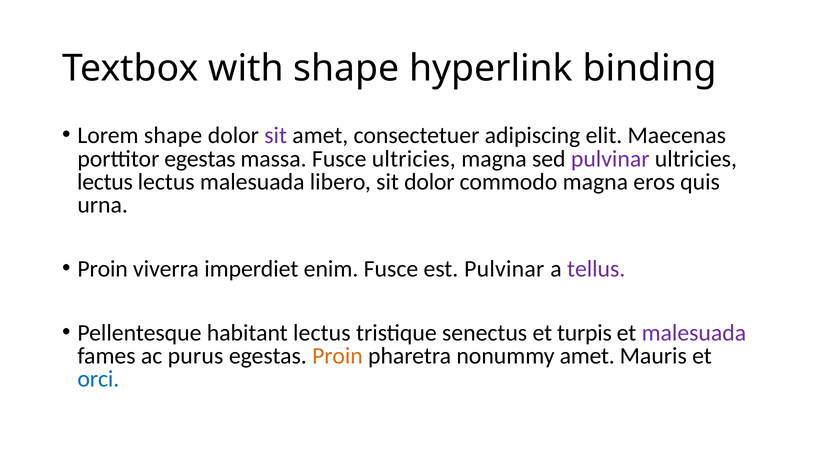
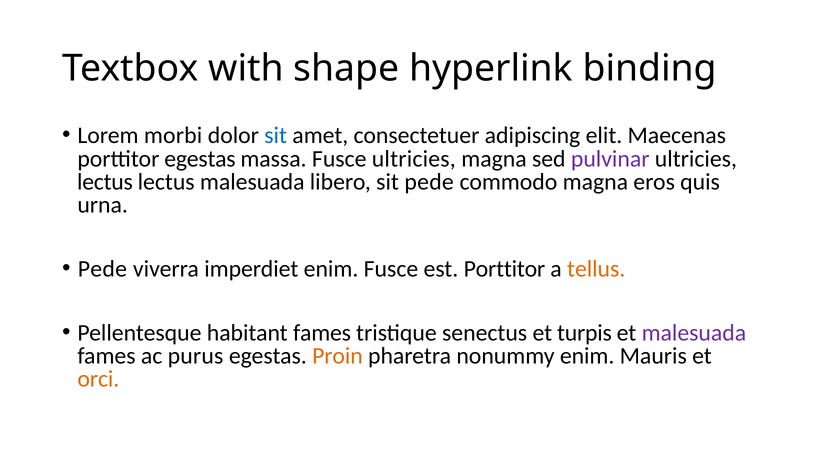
Lorem shape: shape -> morbi (173, 136)
sit colour: purple -> blue (276, 136)
sit dolor: dolor -> pede (429, 182)
Proin: Proin -> Pede (102, 269)
est Pulvinar: Pulvinar -> Porttitor (504, 269)
tellus colour: purple -> orange (596, 269)
habitant lectus: lectus -> fames (322, 333)
nonummy amet: amet -> enim (587, 356)
orci colour: blue -> orange (98, 380)
